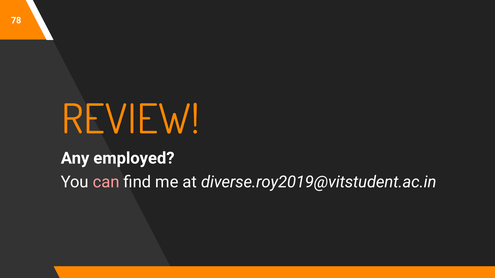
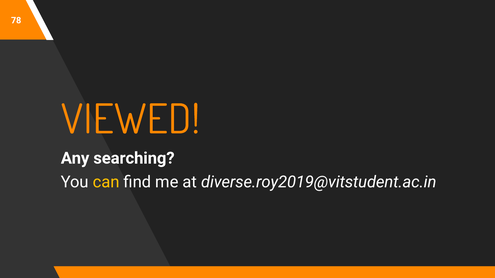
REVIEW: REVIEW -> VIEWED (130, 120)
employed: employed -> searching (134, 158)
can colour: pink -> yellow (106, 182)
